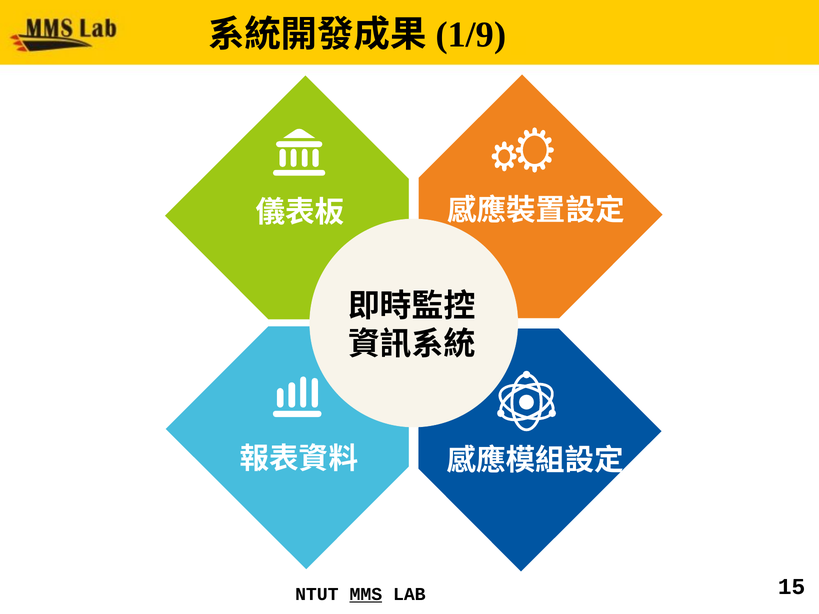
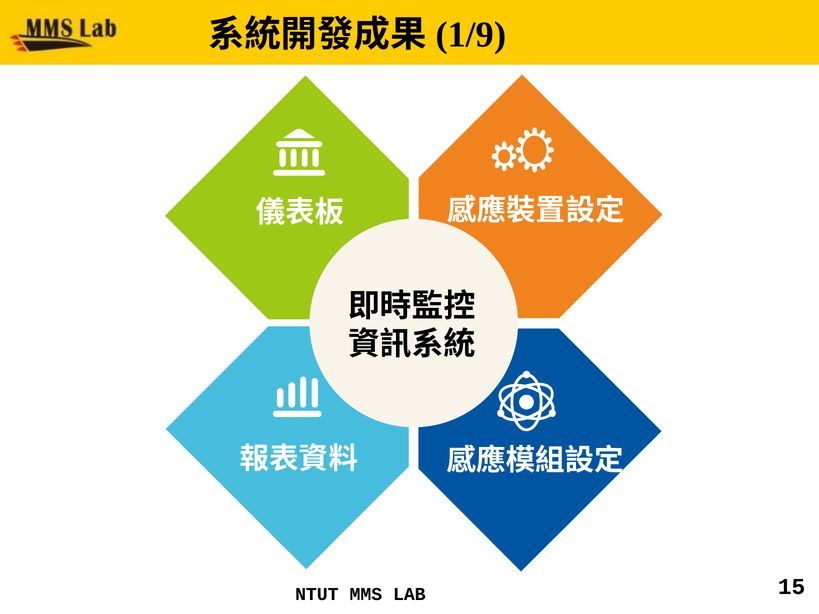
MMS underline: present -> none (366, 594)
